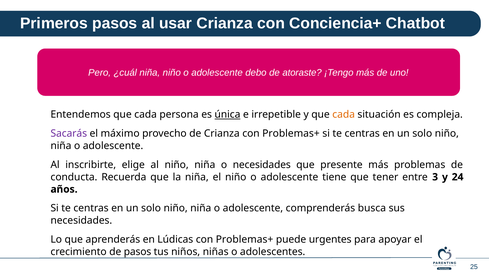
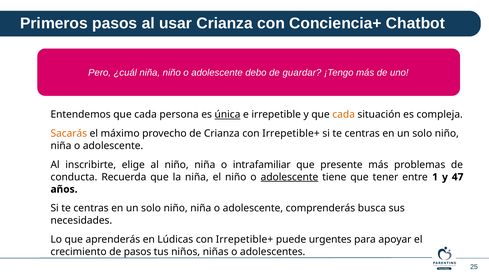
atoraste: atoraste -> guardar (302, 73)
Sacarás colour: purple -> orange (69, 134)
Crianza con Problemas+: Problemas+ -> Irrepetible+ (291, 134)
o necesidades: necesidades -> intrafamiliar (262, 165)
adolescente underline: none -> present (289, 177)
3: 3 -> 1 (435, 177)
24: 24 -> 47 (458, 177)
Problemas+: Problemas+ -> Irrepetible+ (245, 240)
